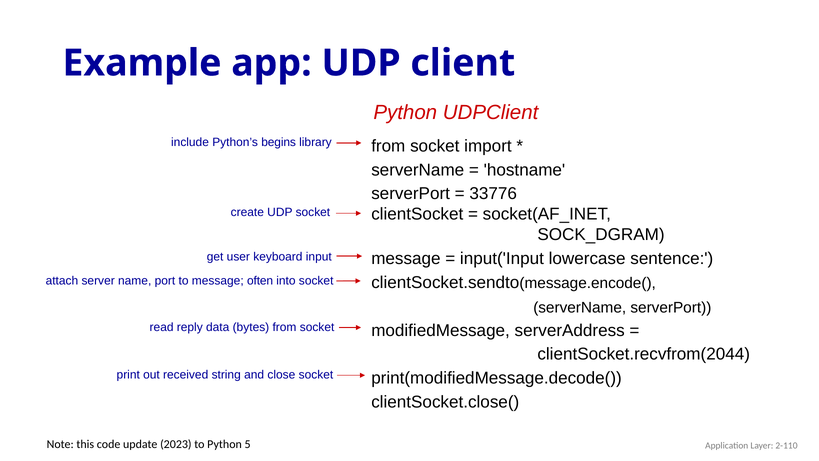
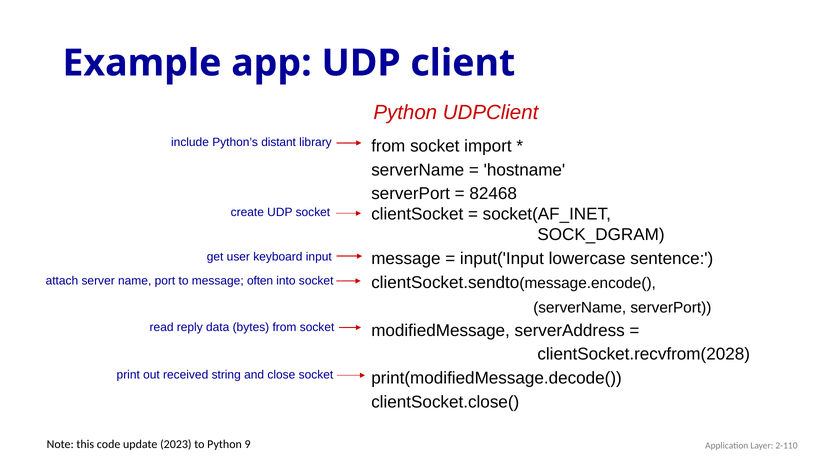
begins: begins -> distant (279, 142)
33776: 33776 -> 82468 (493, 194)
clientSocket.recvfrom(2044: clientSocket.recvfrom(2044 -> clientSocket.recvfrom(2028 (644, 354)
5: 5 -> 9 (248, 444)
